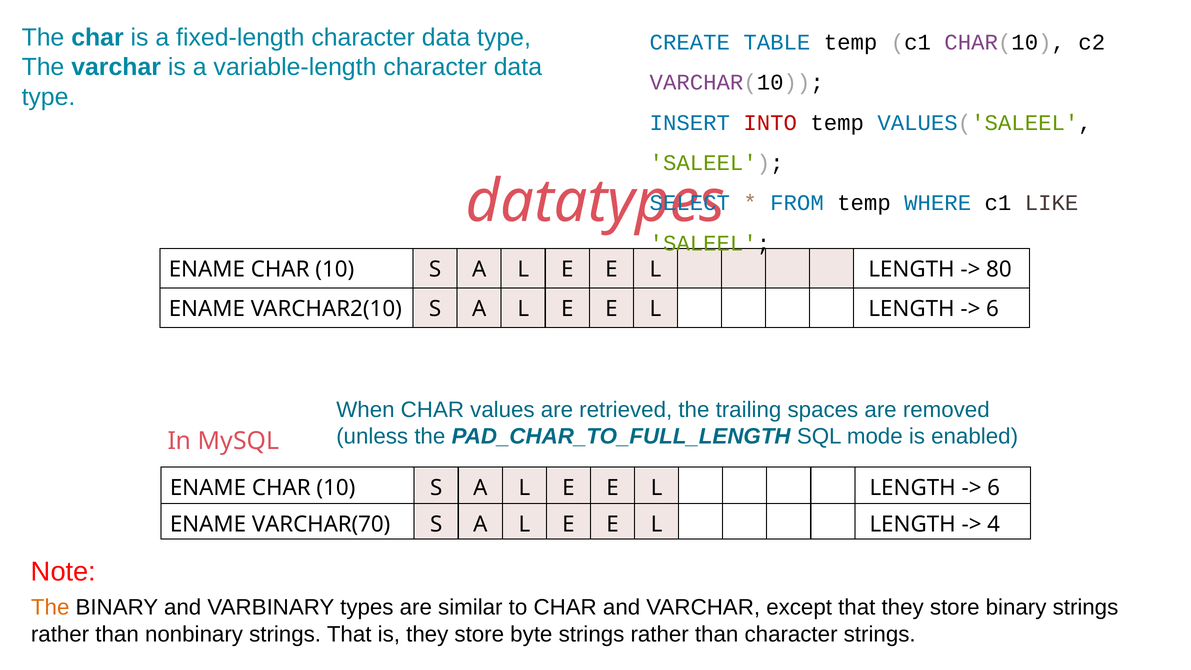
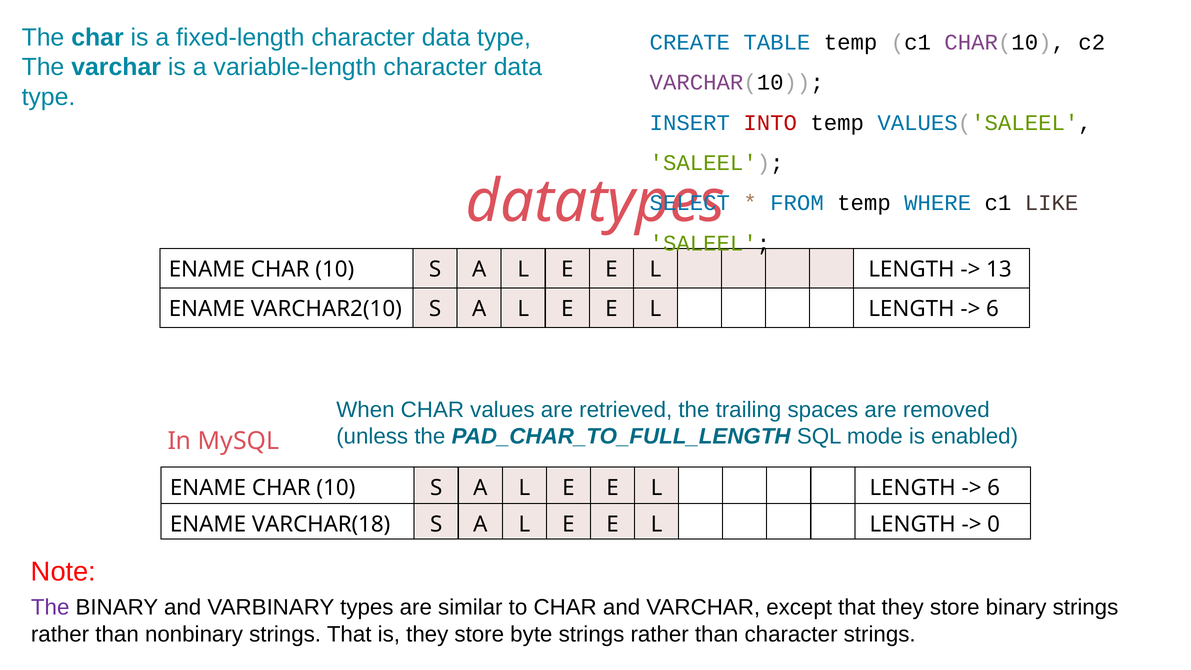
80: 80 -> 13 (999, 270)
VARCHAR(70: VARCHAR(70 -> VARCHAR(18 (321, 524)
4: 4 -> 0 (994, 524)
The colour: orange -> purple (50, 607)
